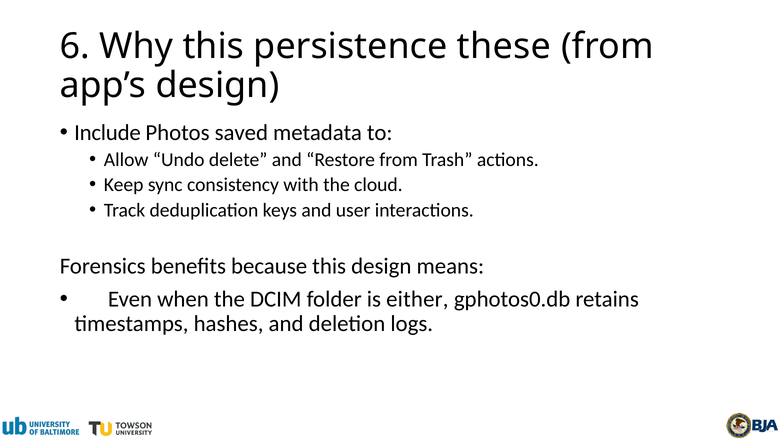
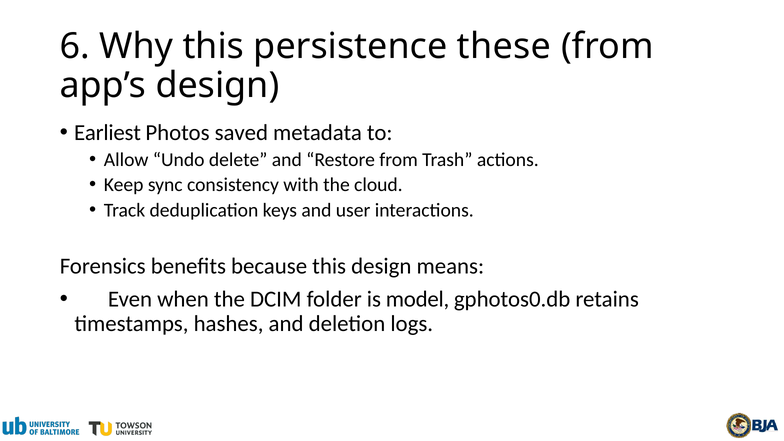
Include: Include -> Earliest (107, 133)
either: either -> model (418, 299)
